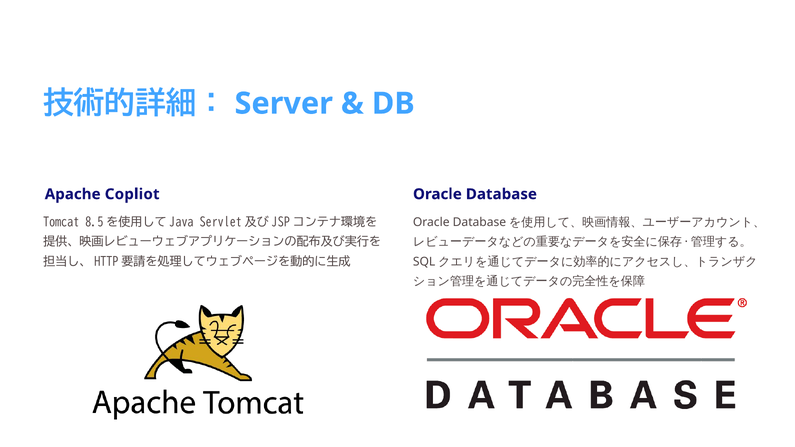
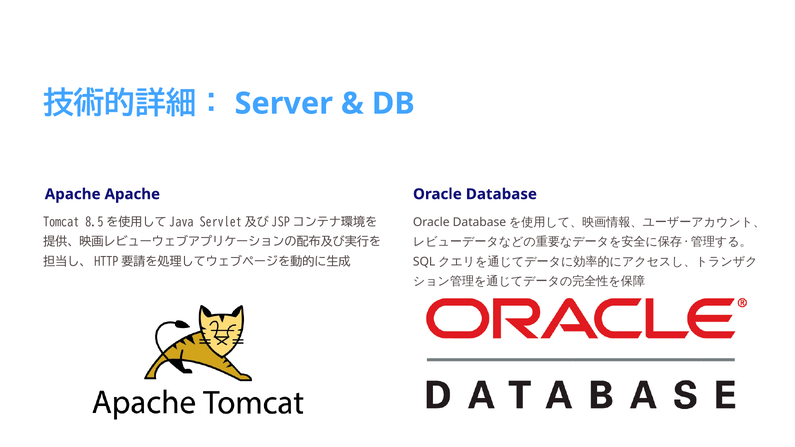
Apache Copliot: Copliot -> Apache (132, 194)
